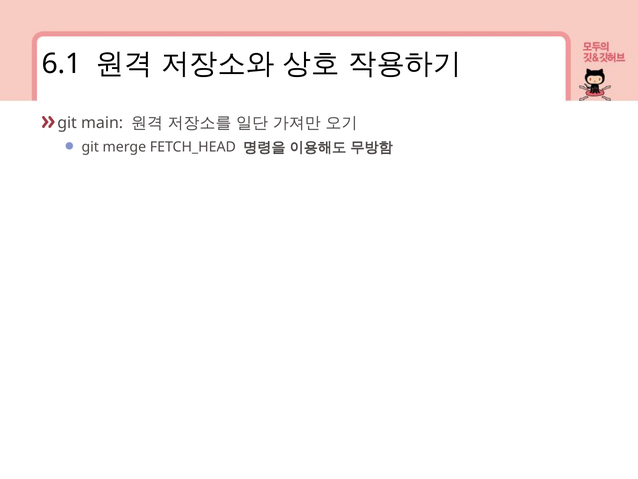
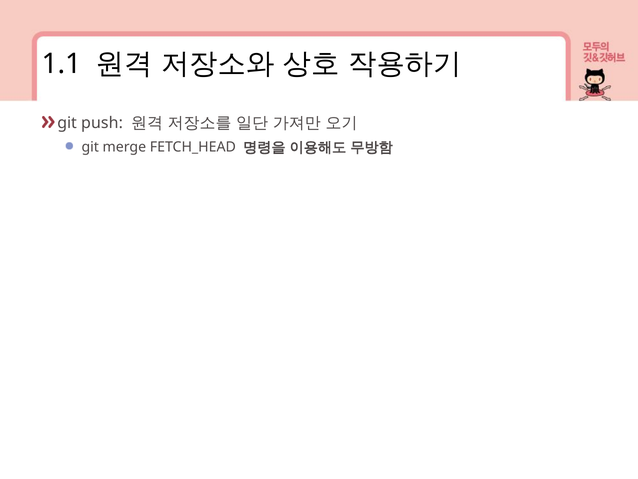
6.1: 6.1 -> 1.1 (62, 64)
main: main -> push (102, 123)
